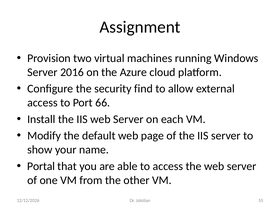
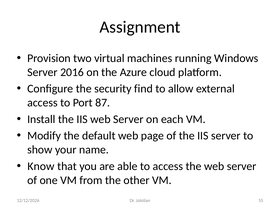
66: 66 -> 87 (103, 103)
Portal: Portal -> Know (41, 166)
